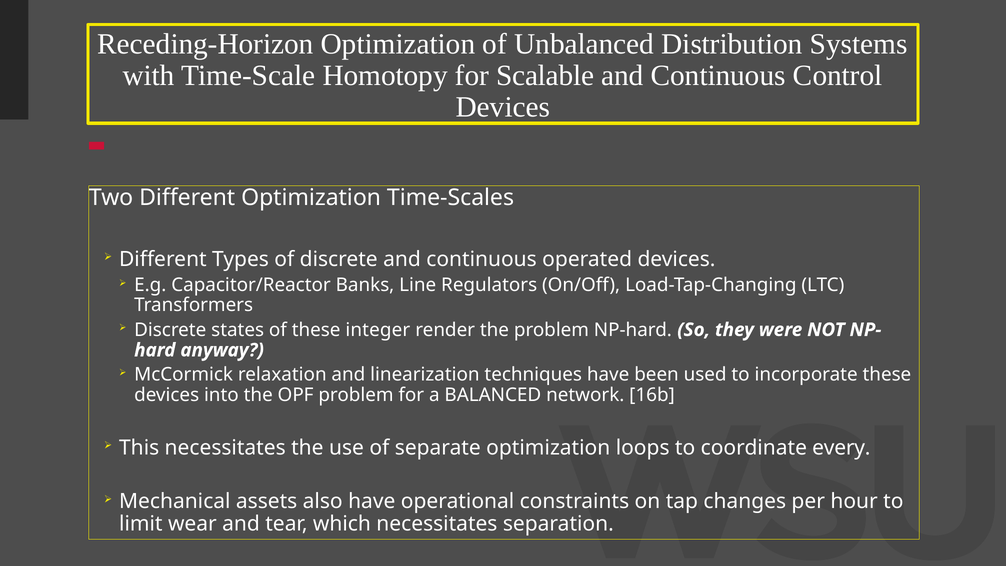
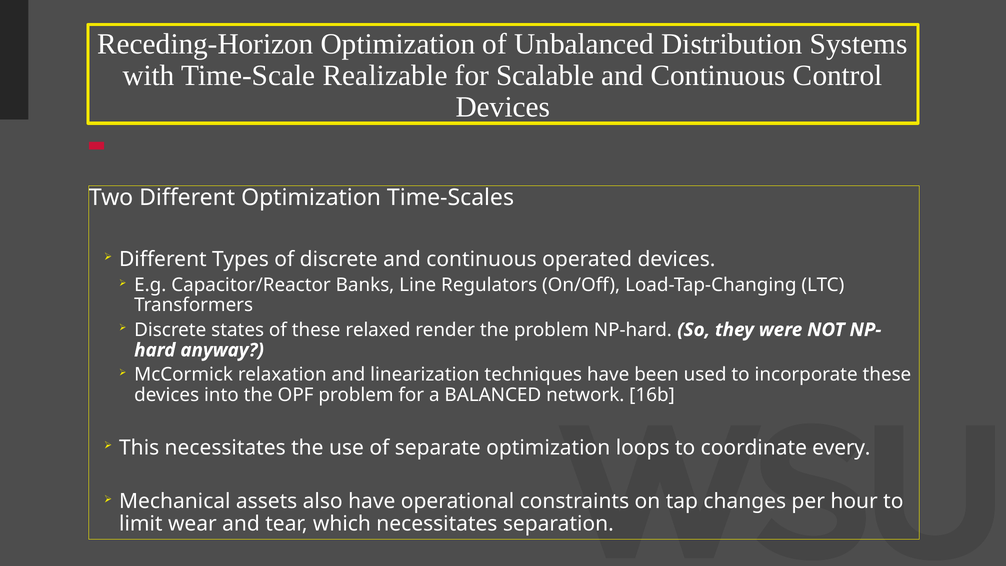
Homotopy: Homotopy -> Realizable (385, 76)
integer: integer -> relaxed (378, 330)
